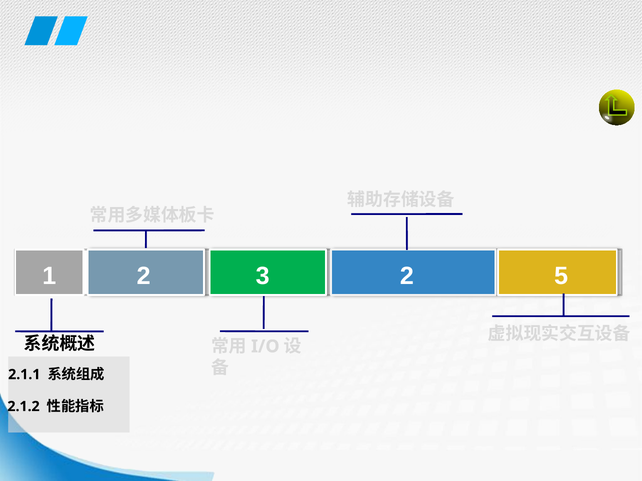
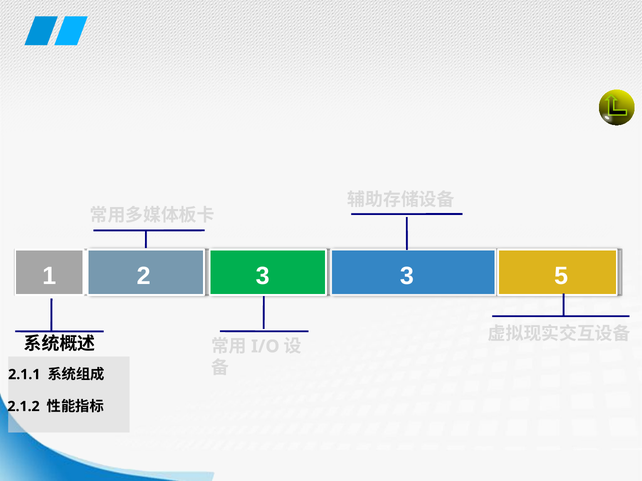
3 2: 2 -> 3 (407, 276)
